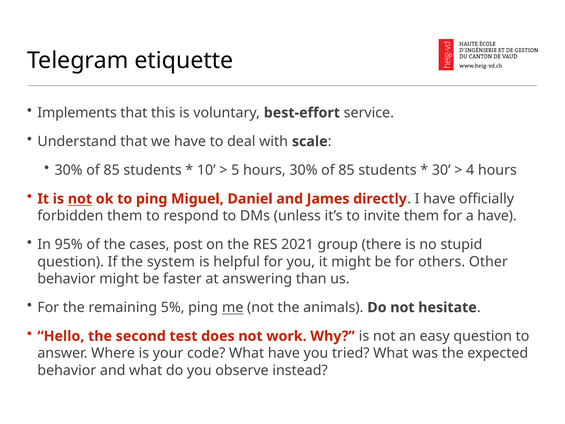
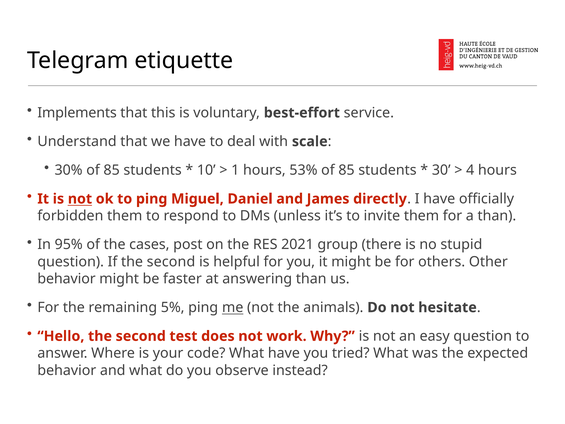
5: 5 -> 1 (235, 170)
hours 30%: 30% -> 53% (303, 170)
a have: have -> than (497, 216)
If the system: system -> second (171, 262)
